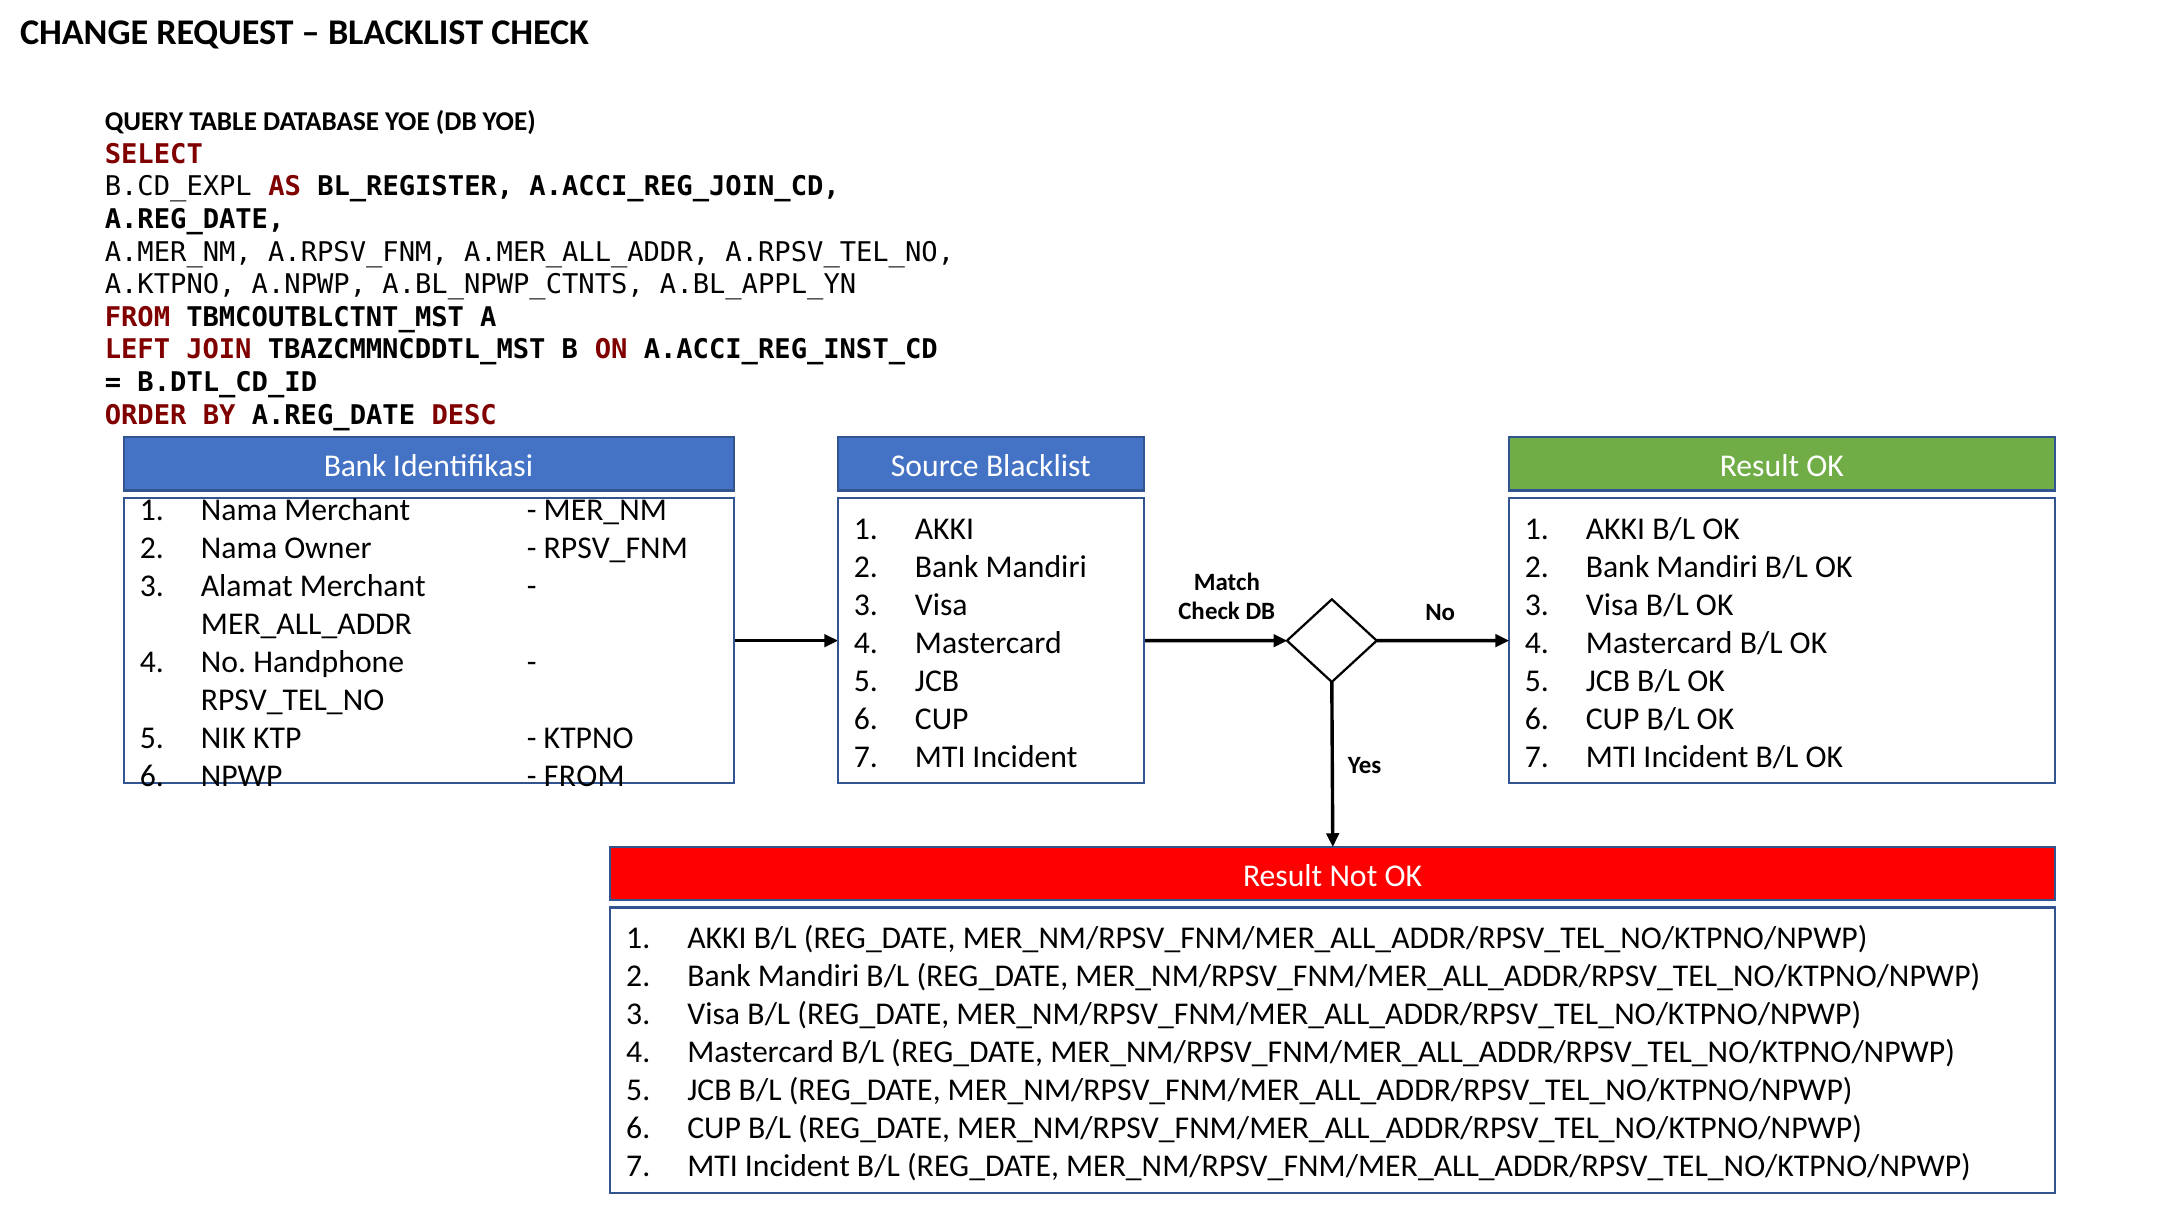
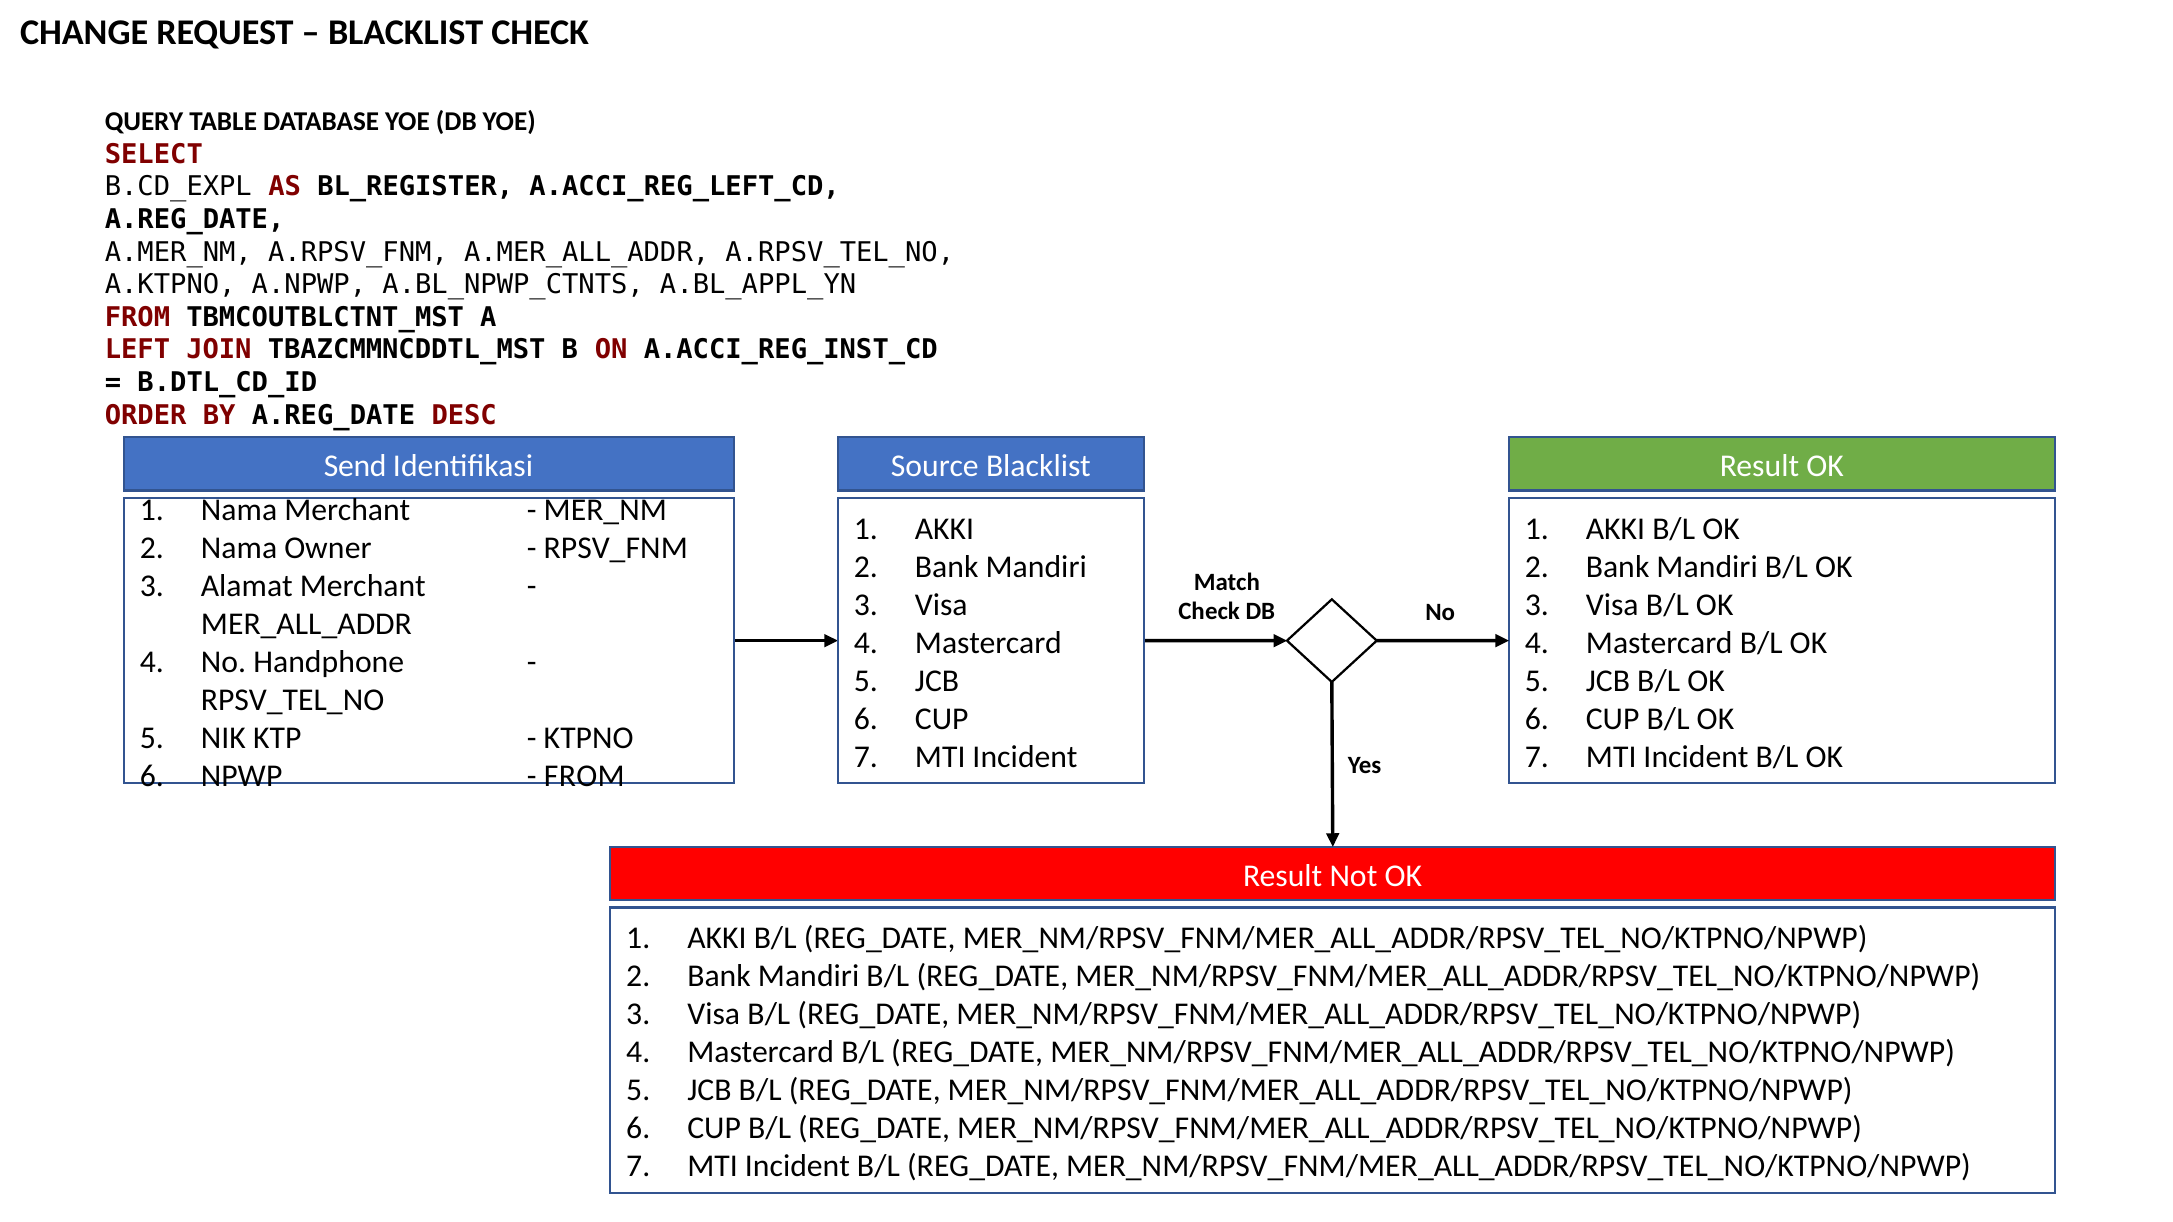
A.ACCI_REG_JOIN_CD: A.ACCI_REG_JOIN_CD -> A.ACCI_REG_LEFT_CD (685, 187)
Bank: Bank -> Send (355, 466)
